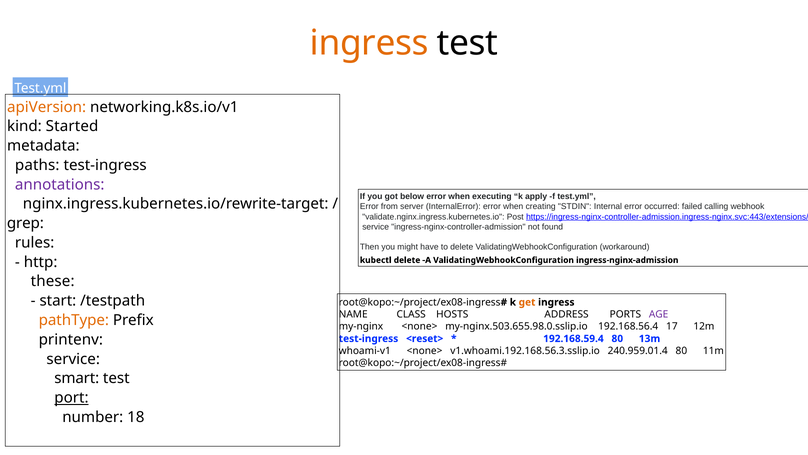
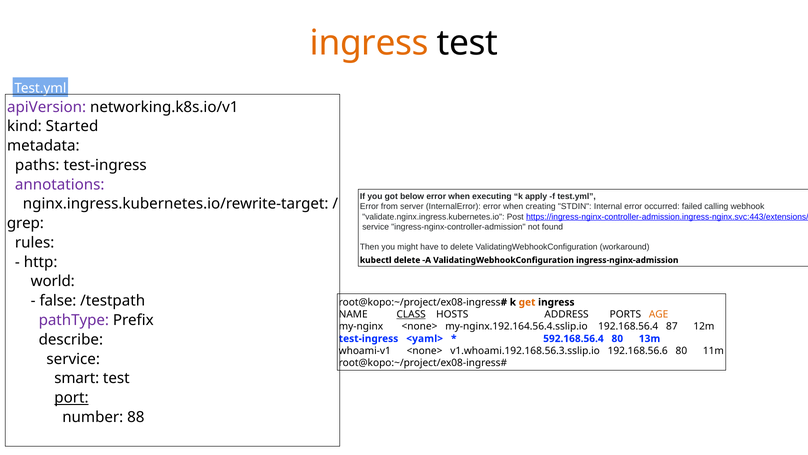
apiVersion colour: orange -> purple (47, 107)
these: these -> world (53, 281)
start: start -> false (58, 301)
CLASS underline: none -> present (411, 314)
AGE colour: purple -> orange (659, 314)
pathType colour: orange -> purple (74, 320)
my-nginx.503.655.98.0.sslip.io: my-nginx.503.655.98.0.sslip.io -> my-nginx.192.164.56.4.sslip.io (516, 326)
17: 17 -> 87 (672, 326)
printenv: printenv -> describe (71, 339)
<reset>: <reset> -> <yaml> (425, 338)
192.168.59.4: 192.168.59.4 -> 592.168.56.4 (573, 338)
240.959.01.4: 240.959.01.4 -> 192.168.56.6 (638, 350)
18: 18 -> 88 (136, 417)
